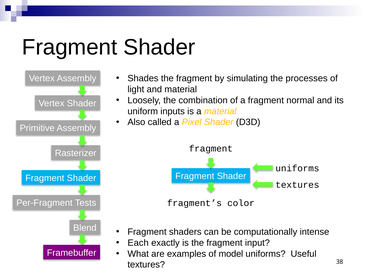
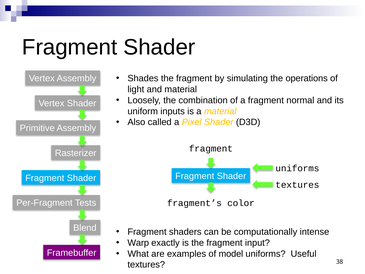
processes: processes -> operations (307, 78)
Each: Each -> Warp (138, 243)
